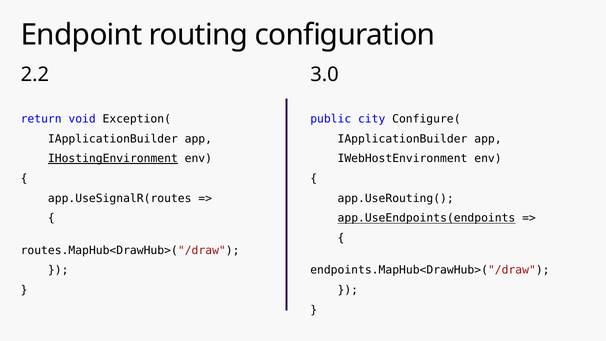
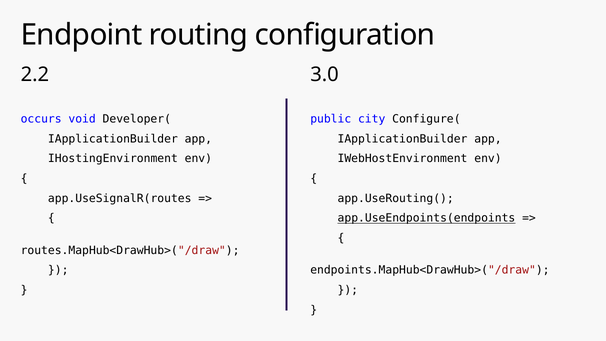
return: return -> occurs (41, 119)
Exception(: Exception( -> Developer( (137, 119)
IHostingEnvironment underline: present -> none (113, 159)
